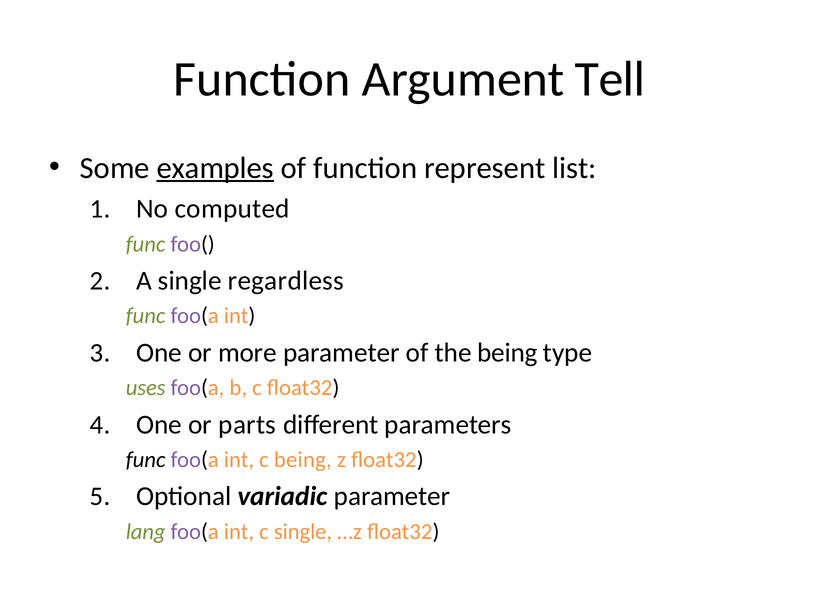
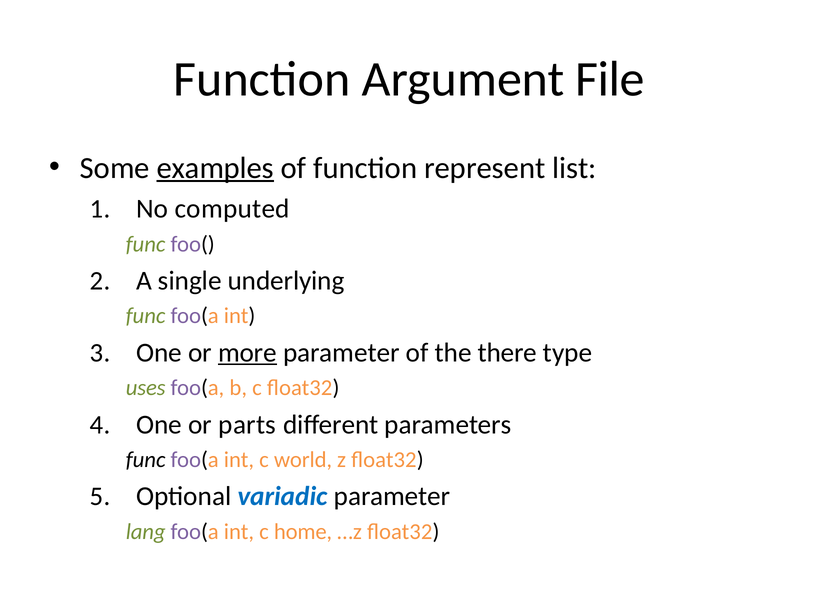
Tell: Tell -> File (610, 79)
regardless: regardless -> underlying (286, 281)
more underline: none -> present (247, 352)
the being: being -> there (507, 352)
c being: being -> world (303, 459)
variadic colour: black -> blue (283, 496)
c single: single -> home (303, 531)
